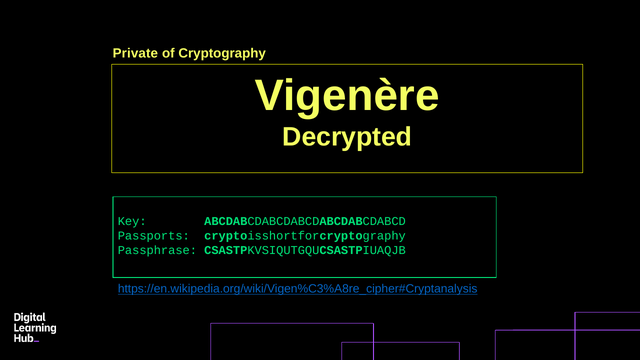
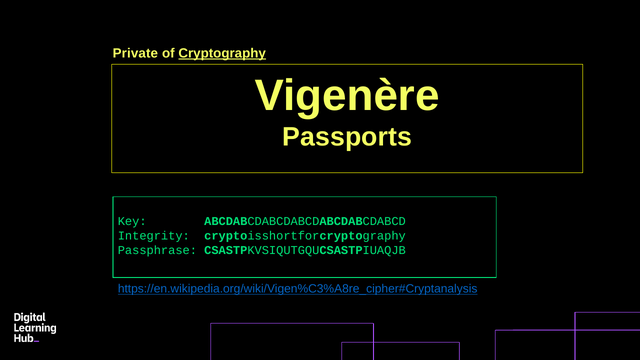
Cryptography underline: none -> present (222, 53)
Decrypted: Decrypted -> Passports (347, 137)
Passports: Passports -> Integrity (154, 236)
